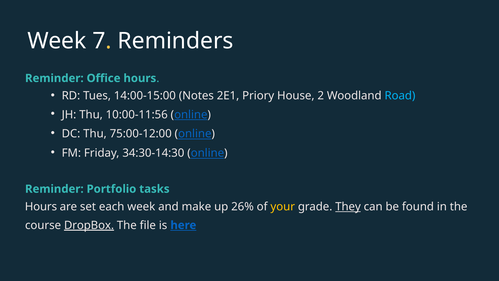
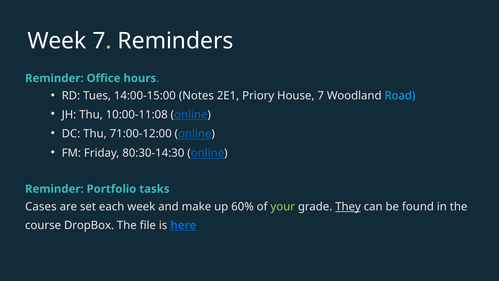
House 2: 2 -> 7 (321, 96)
10:00-11:56: 10:00-11:56 -> 10:00-11:08 (137, 114)
75:00-12:00: 75:00-12:00 -> 71:00-12:00 (141, 134)
34:30-14:30: 34:30-14:30 -> 80:30-14:30 (153, 153)
Hours: Hours -> Cases (41, 207)
26%: 26% -> 60% (242, 207)
your colour: yellow -> light green (283, 207)
DropBox underline: present -> none (89, 225)
